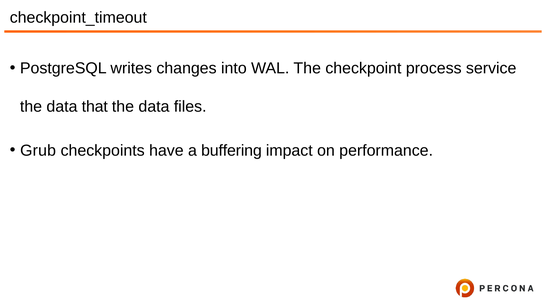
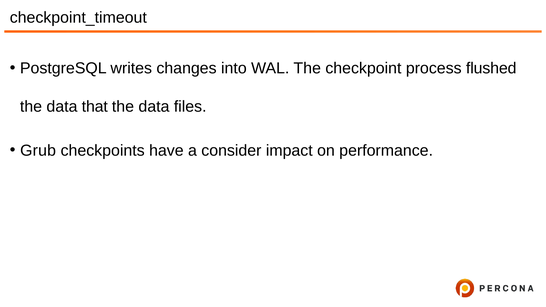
service: service -> flushed (491, 68)
buffering: buffering -> consider (231, 151)
